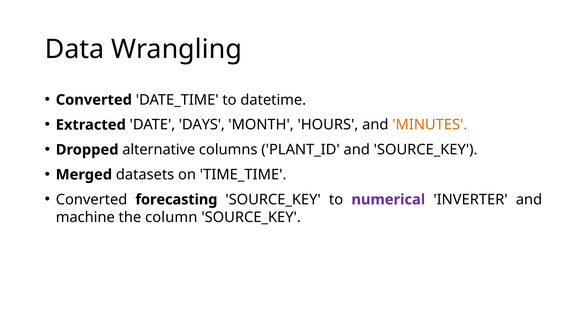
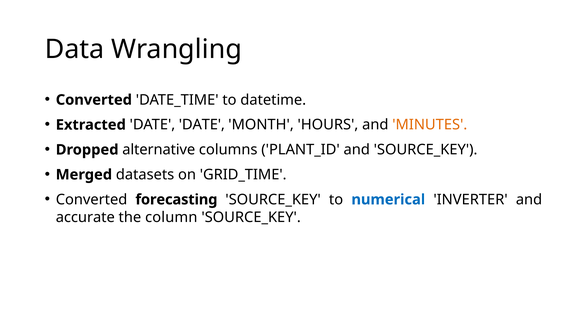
DATE DAYS: DAYS -> DATE (202, 125)
TIME_TIME: TIME_TIME -> GRID_TIME (243, 175)
numerical colour: purple -> blue (388, 200)
machine: machine -> accurate (85, 217)
